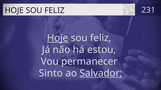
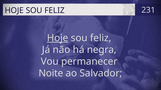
estou: estou -> negra (102, 50)
Sinto: Sinto -> Noite (51, 74)
Salvador underline: present -> none (101, 74)
